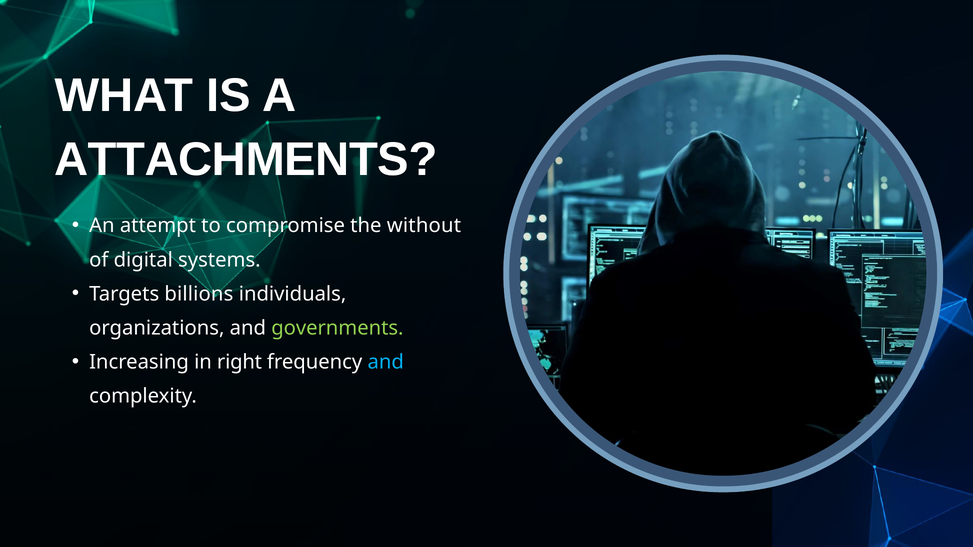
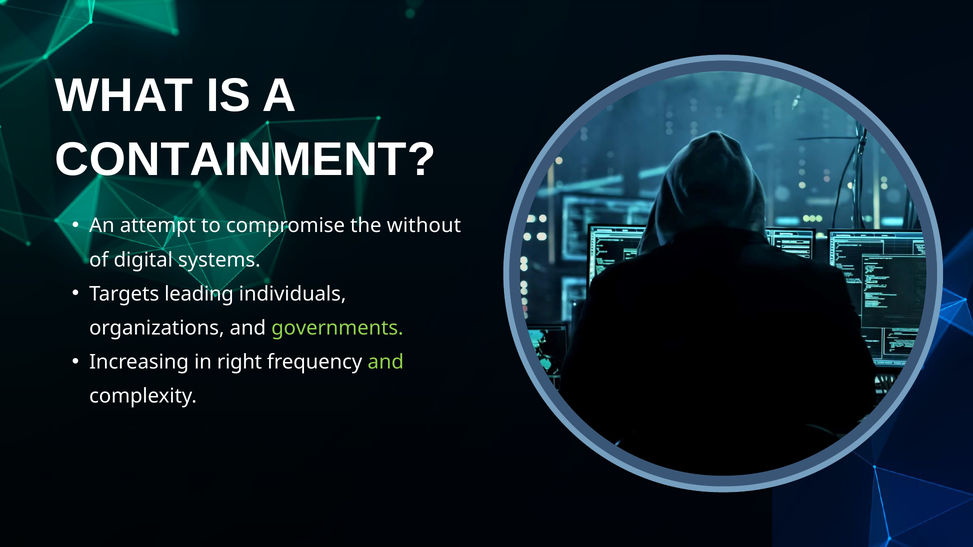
ATTACHMENTS: ATTACHMENTS -> CONTAINMENT (245, 160)
billions: billions -> leading (199, 294)
and colour: light blue -> light green (386, 362)
